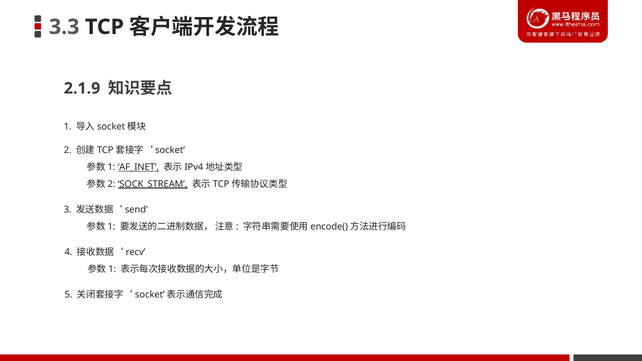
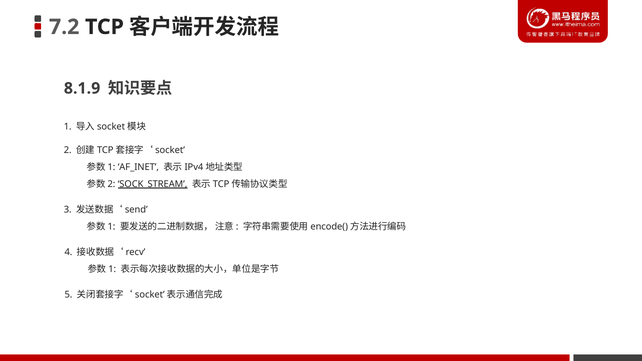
3.3: 3.3 -> 7.2 (64, 27)
2.1.9: 2.1.9 -> 8.1.9 (82, 88)
AF_INET underline: present -> none (138, 167)
